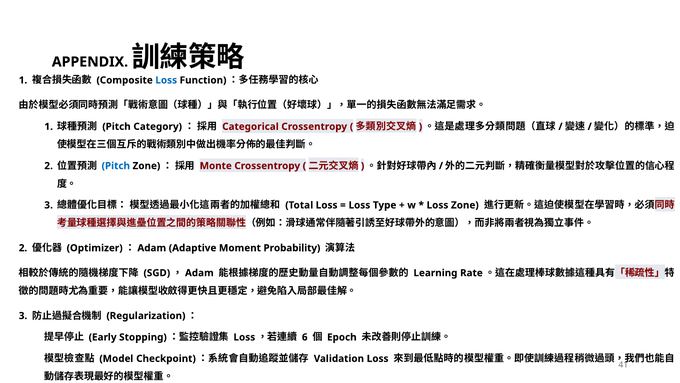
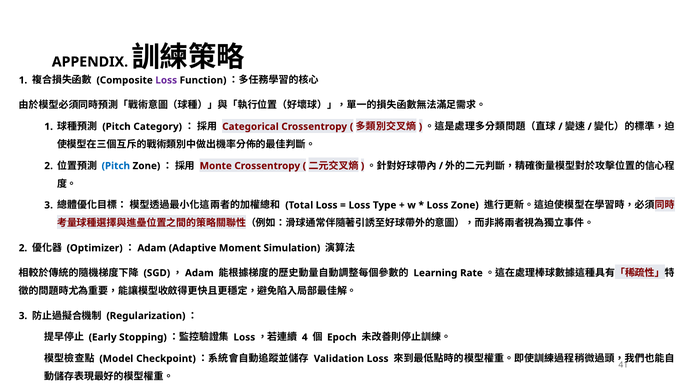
Loss colour: blue -> purple (166, 80)
Probability: Probability -> Simulation (292, 248)
6: 6 -> 4 (305, 337)
